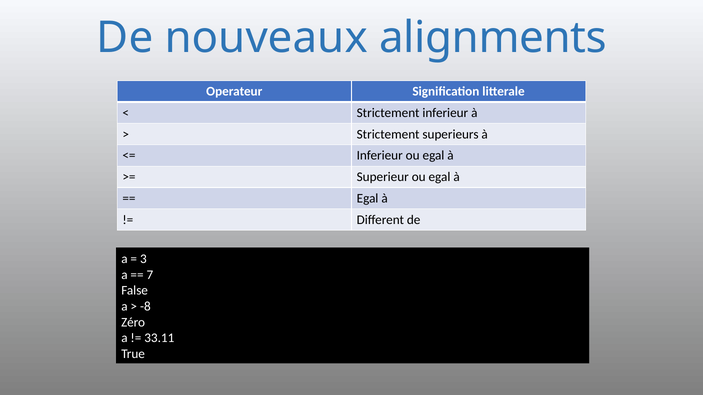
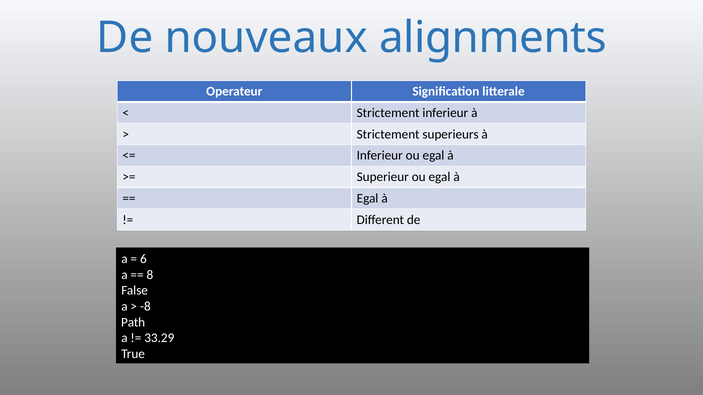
3: 3 -> 6 (143, 259)
7: 7 -> 8 (150, 275)
Zéro: Zéro -> Path (133, 323)
33.11: 33.11 -> 33.29 (159, 338)
